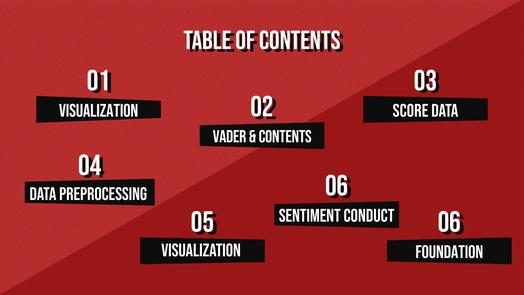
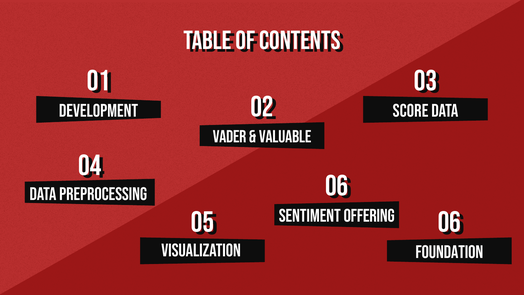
VISUALIZATION: VISUALIZATION -> DEVELOPMENT (99, 111)
CONTENTS: CONTENTS -> VALUABLE (285, 137)
CONDUCT: CONDUCT -> OFFERING (369, 216)
